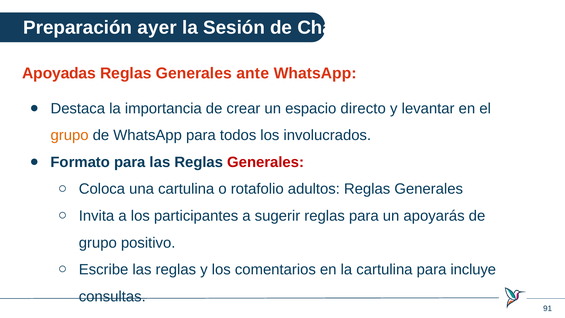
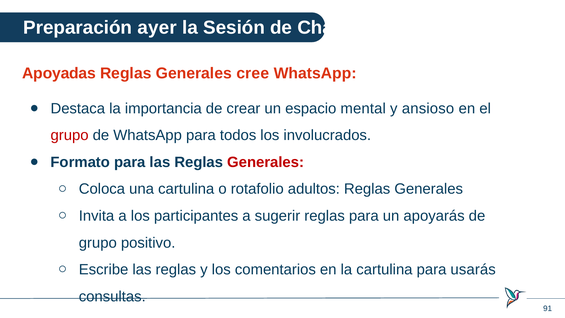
ante: ante -> cree (253, 73)
directo: directo -> mental (363, 108)
levantar: levantar -> ansioso (428, 108)
grupo colour: orange -> red (70, 135)
incluye: incluye -> usarás (473, 269)
